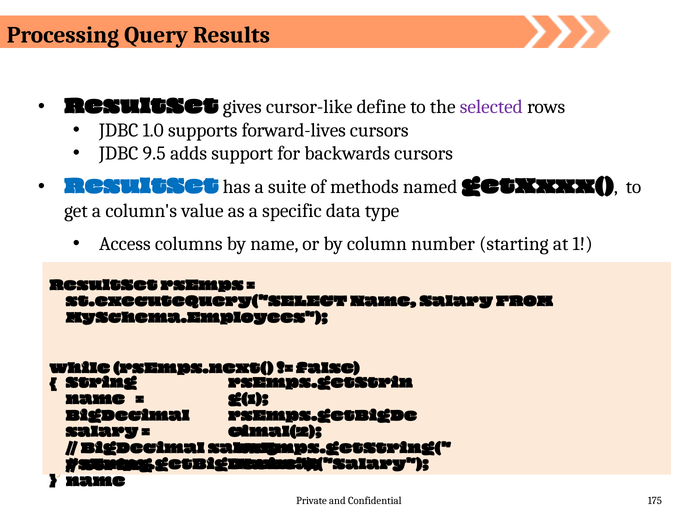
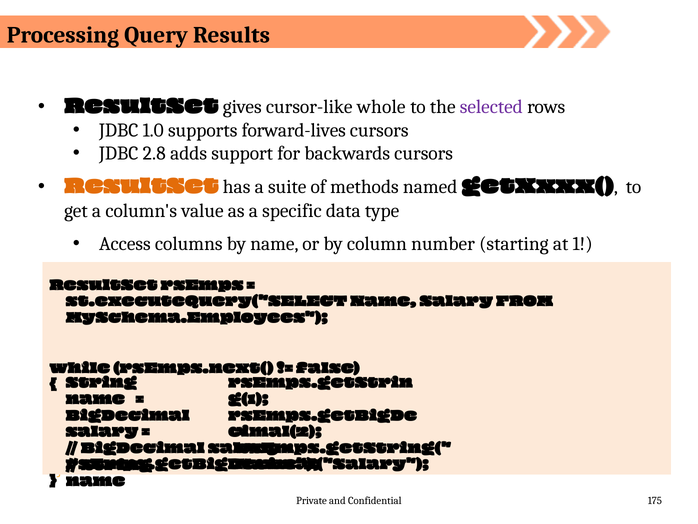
define: define -> whole (381, 107)
9.5: 9.5 -> 2.8 (154, 153)
ResultSet colour: blue -> orange (141, 187)
